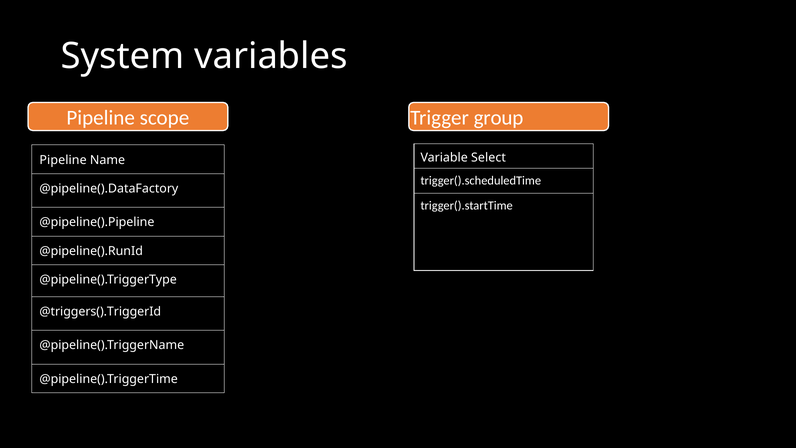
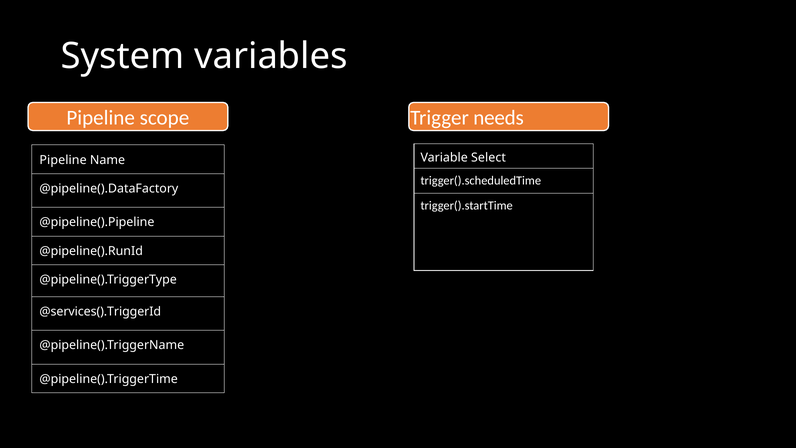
group: group -> needs (499, 118)
@triggers().TriggerId: @triggers().TriggerId -> @services().TriggerId (100, 312)
